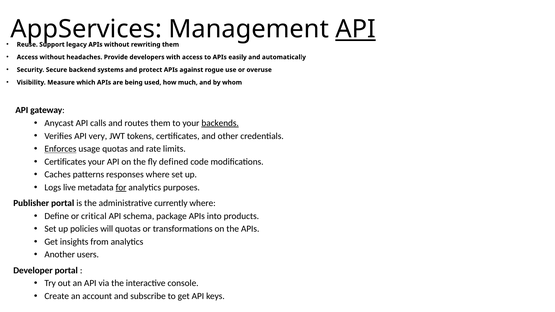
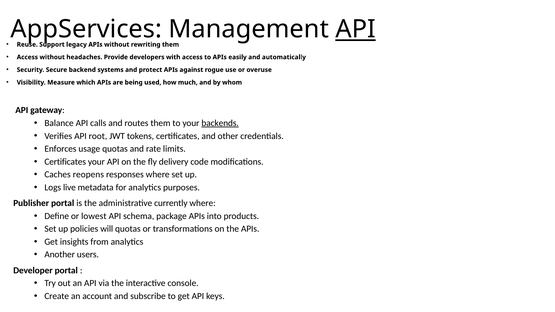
Anycast: Anycast -> Balance (59, 123)
very: very -> root (98, 136)
Enforces underline: present -> none (60, 149)
defined: defined -> delivery (174, 162)
patterns: patterns -> reopens (88, 175)
for underline: present -> none (121, 188)
critical: critical -> lowest (94, 216)
